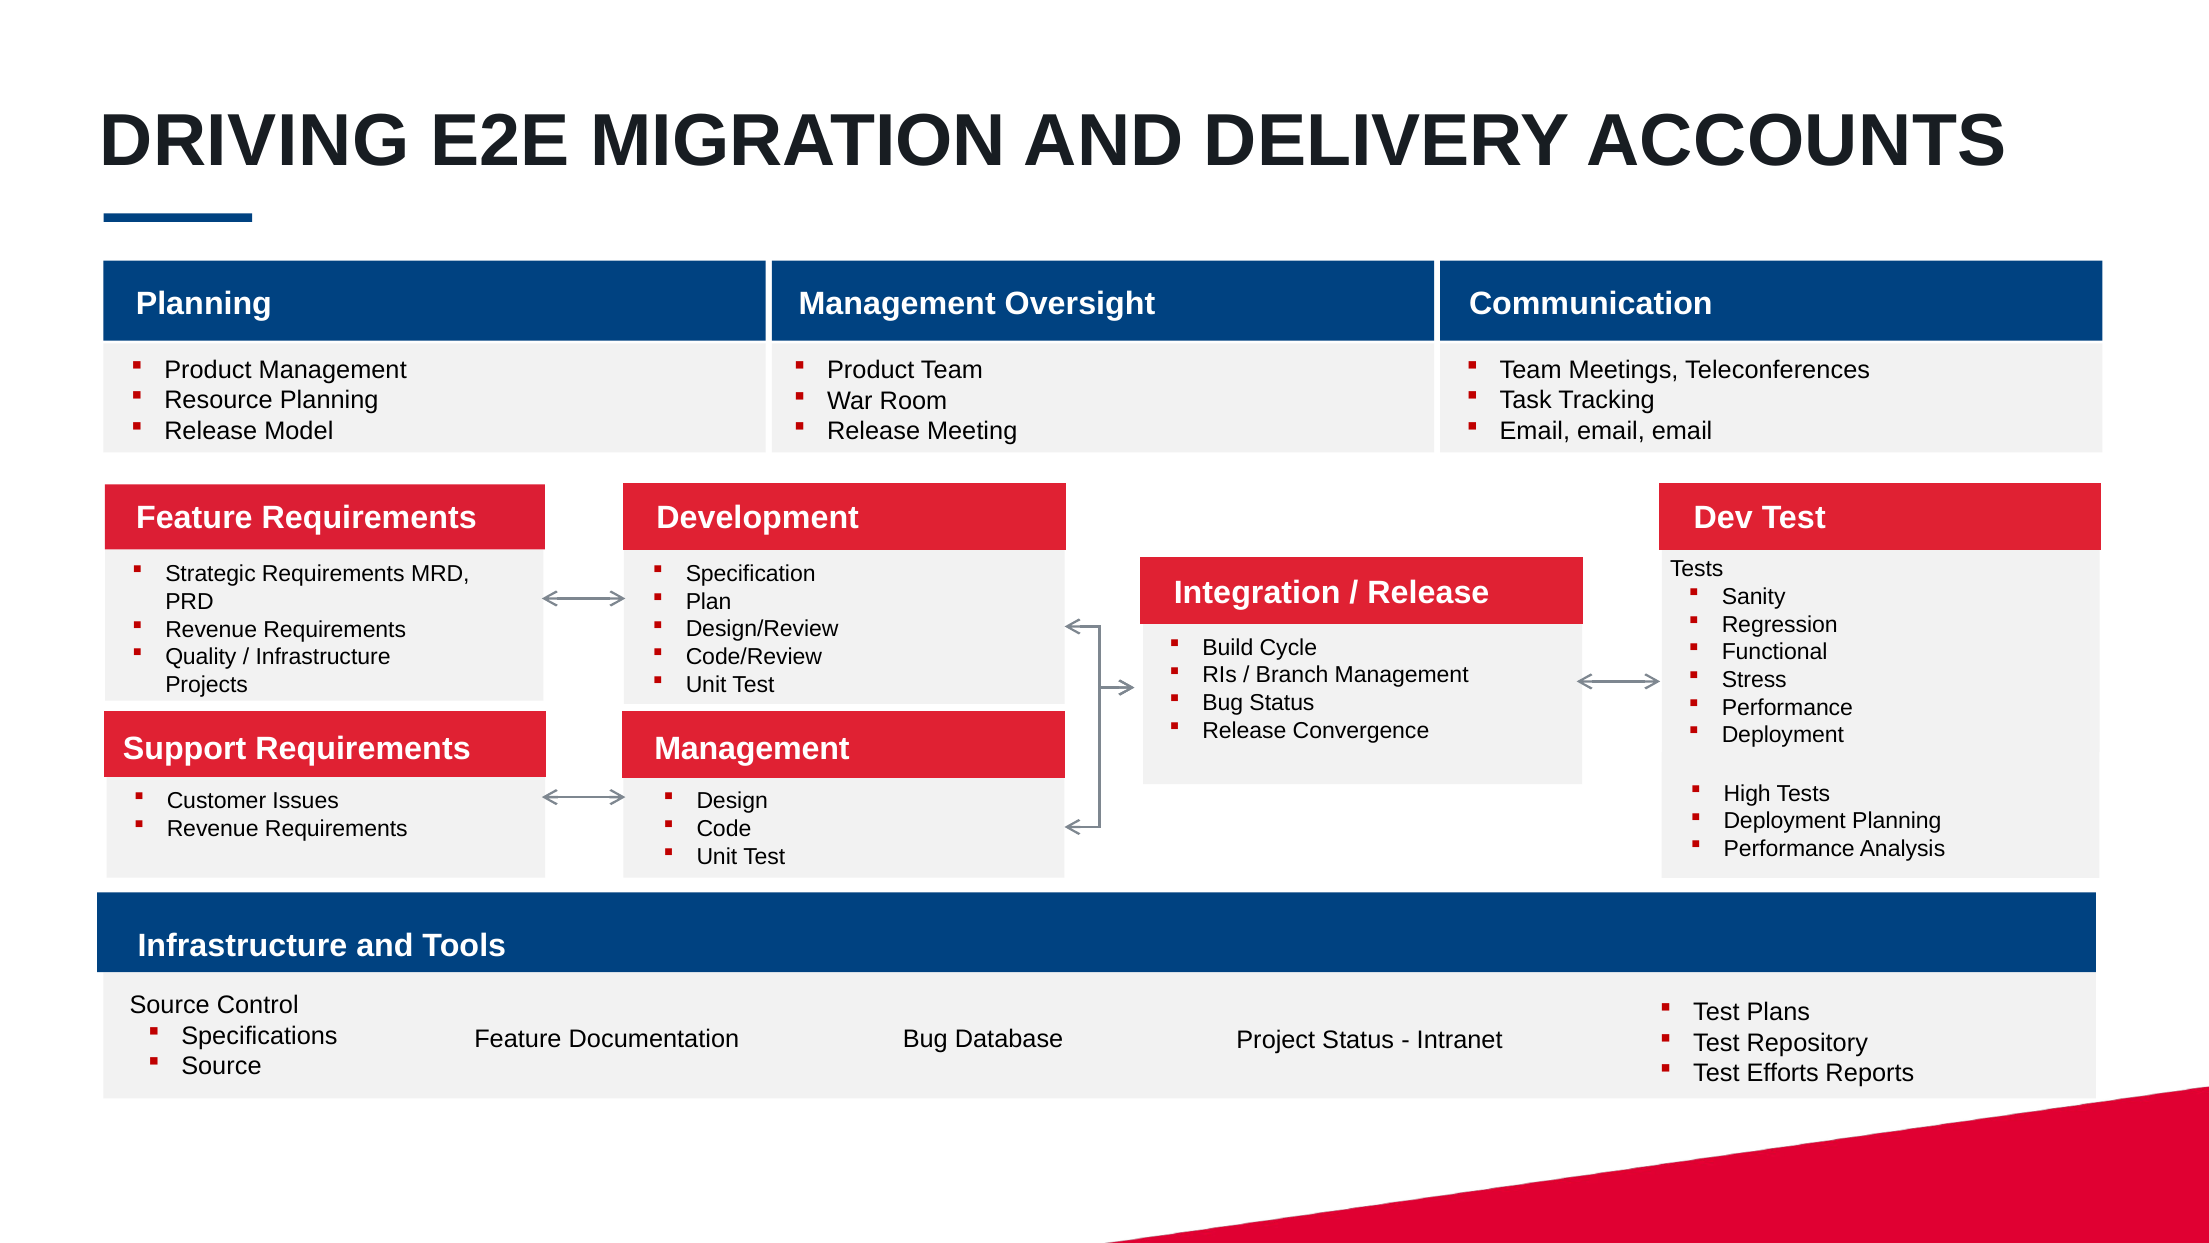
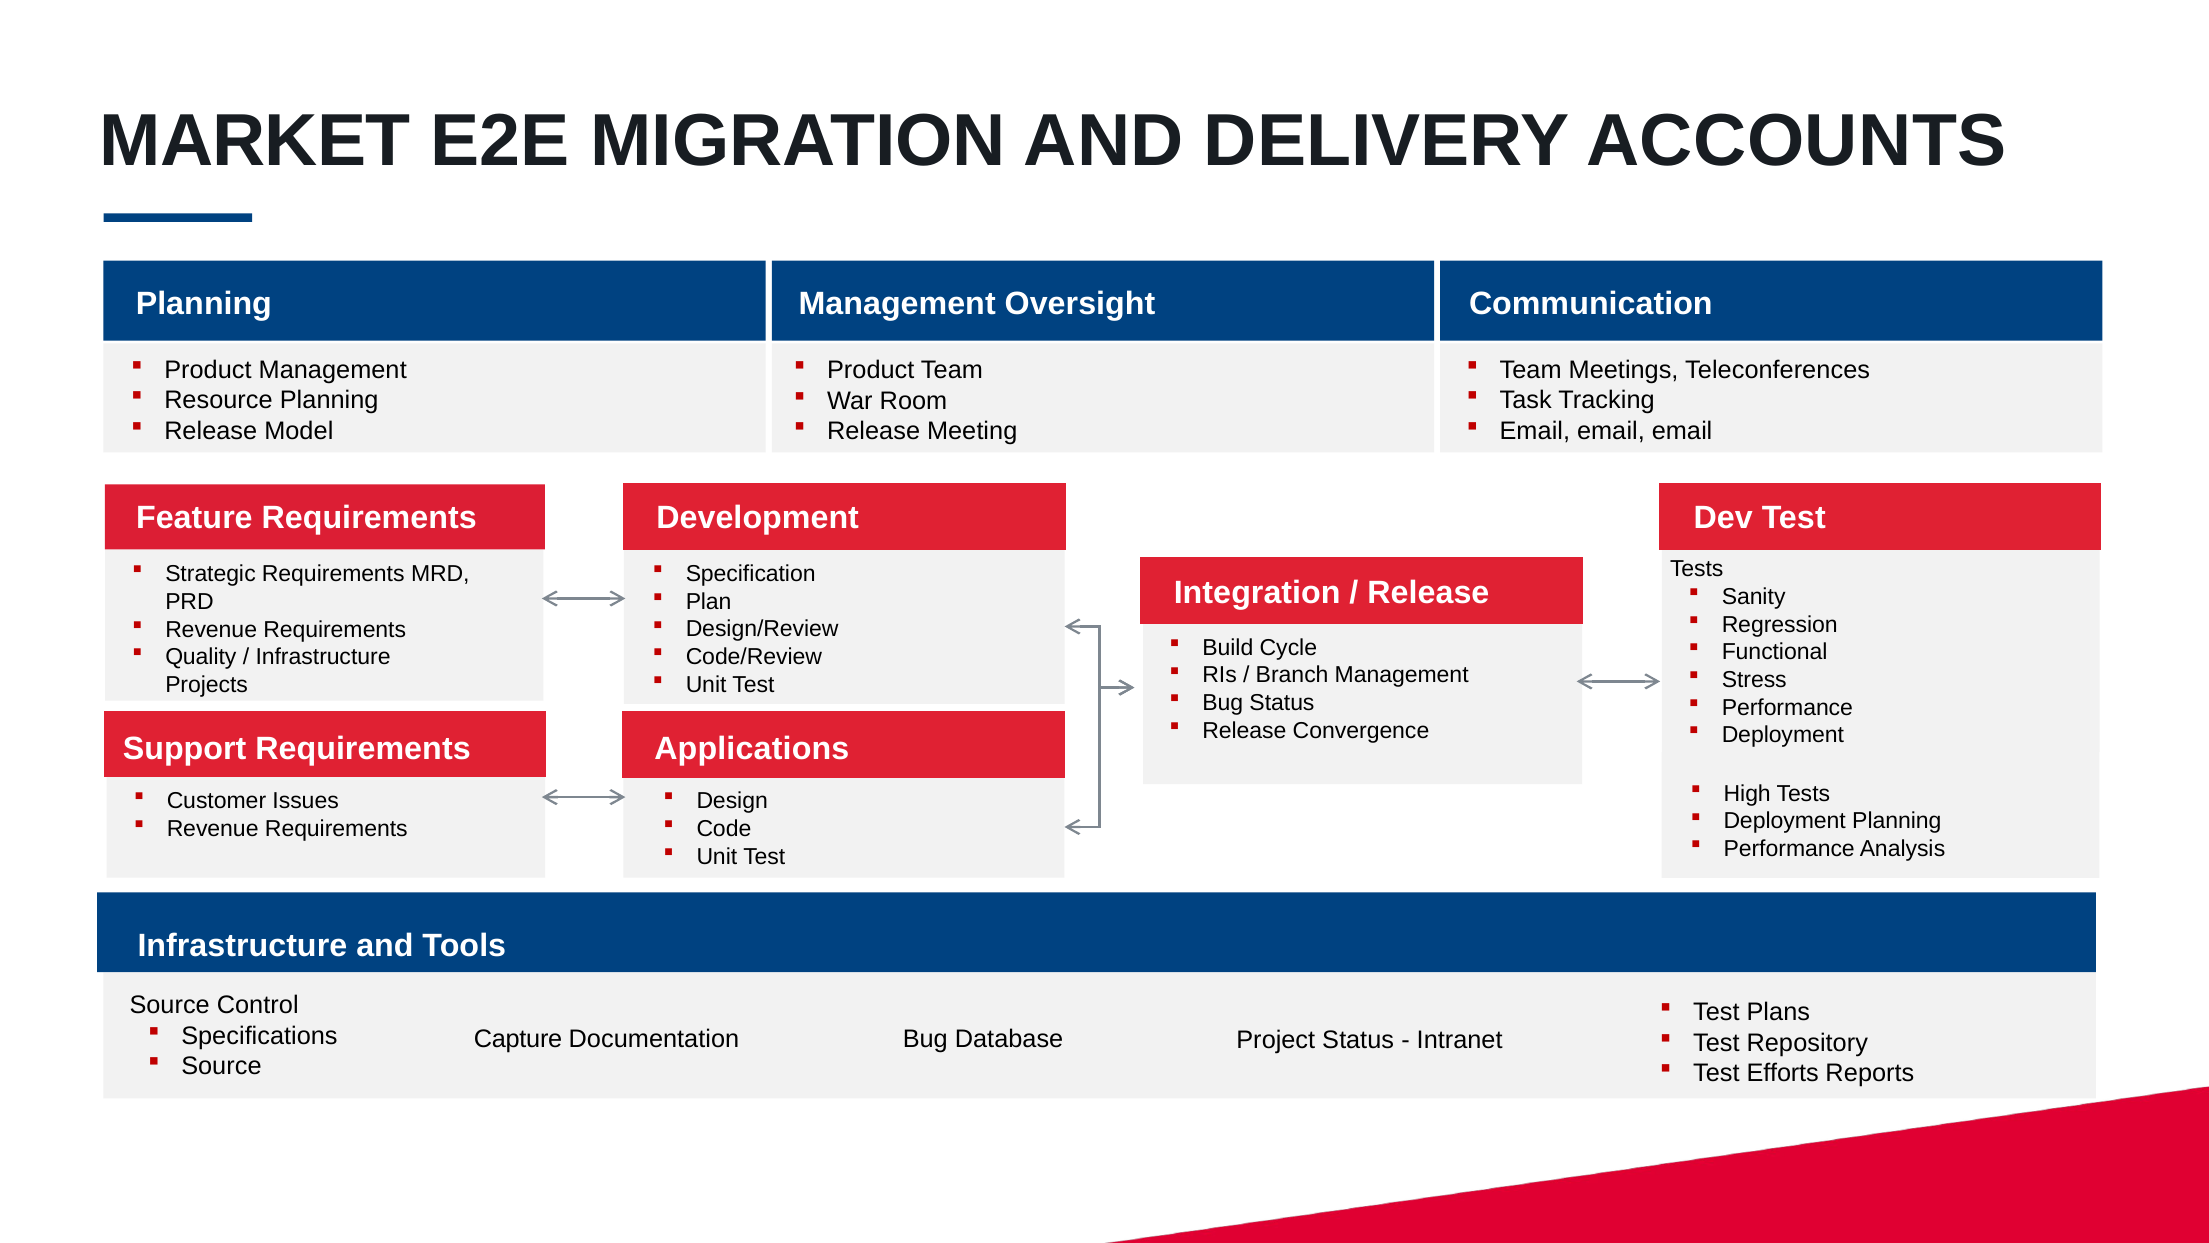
DRIVING: DRIVING -> MARKET (255, 142)
Management: Management -> Applications (752, 748)
Feature: Feature -> Capture (518, 1039)
